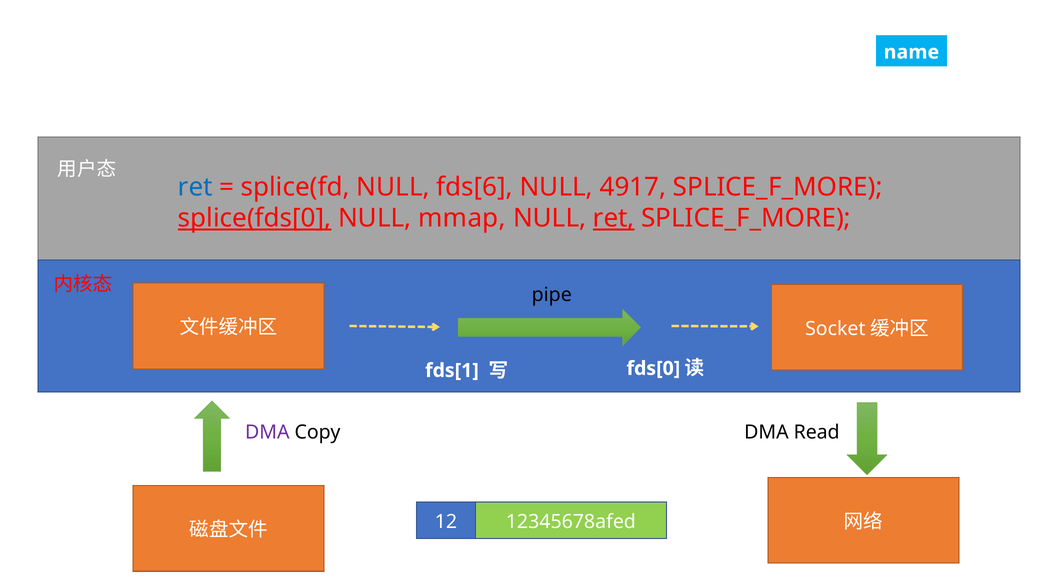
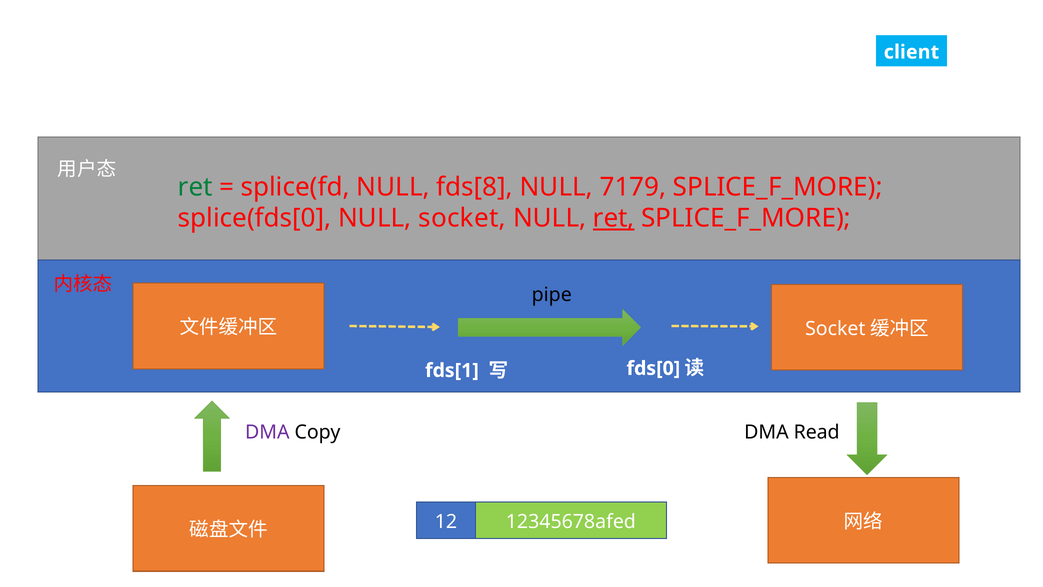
name: name -> client (911, 52)
ret colour: blue -> green (195, 187)
fds[6: fds[6 -> fds[8 (475, 187)
4917: 4917 -> 7179 (633, 187)
splice(fds[0 underline: present -> none (255, 218)
mmap: mmap -> socket (462, 218)
